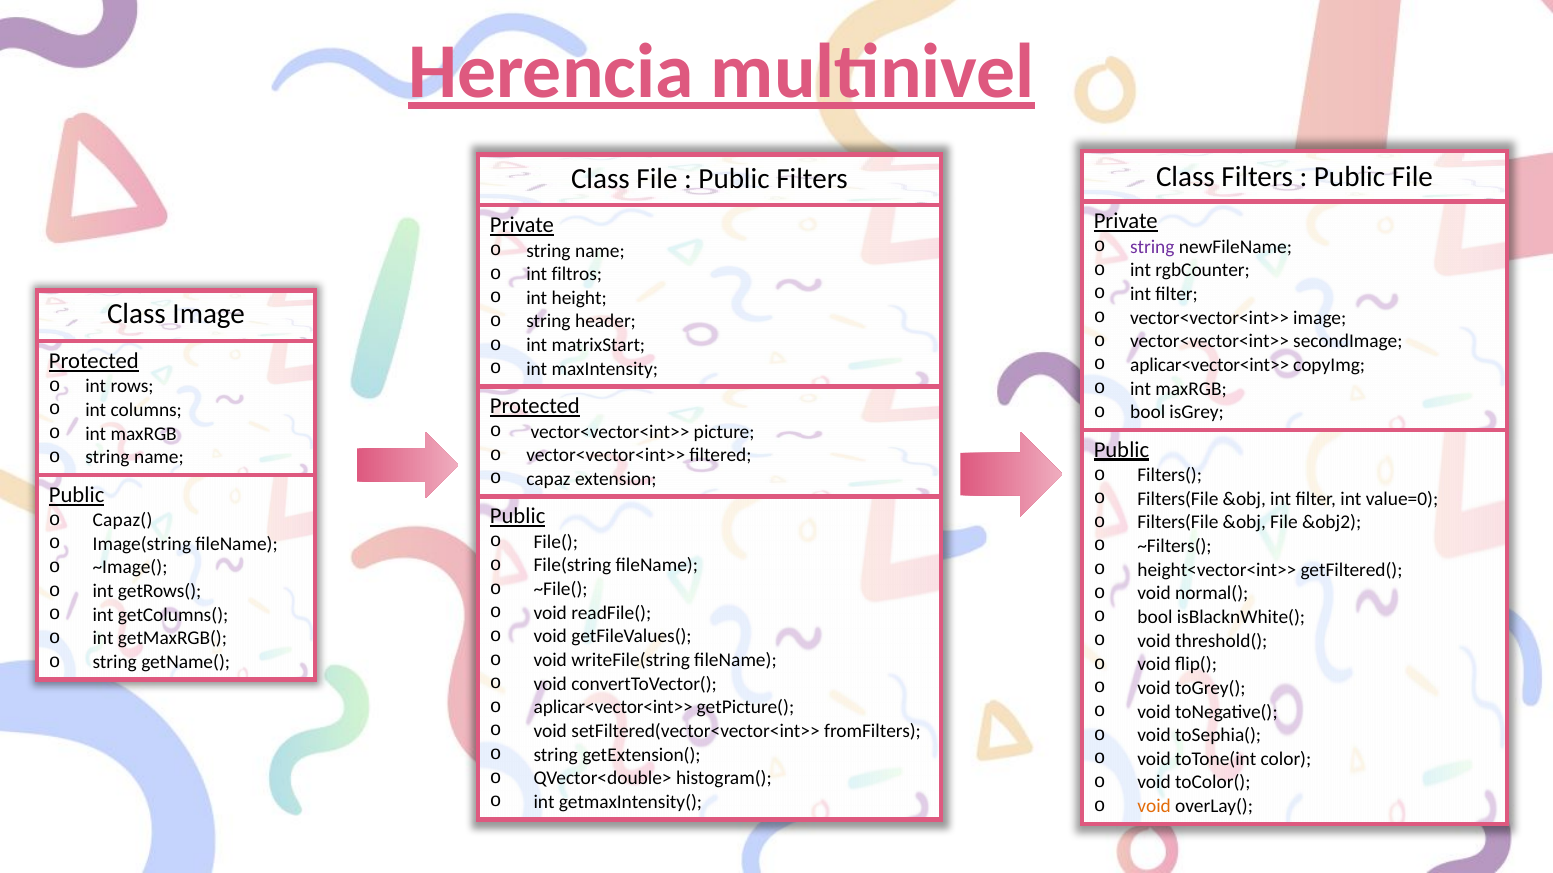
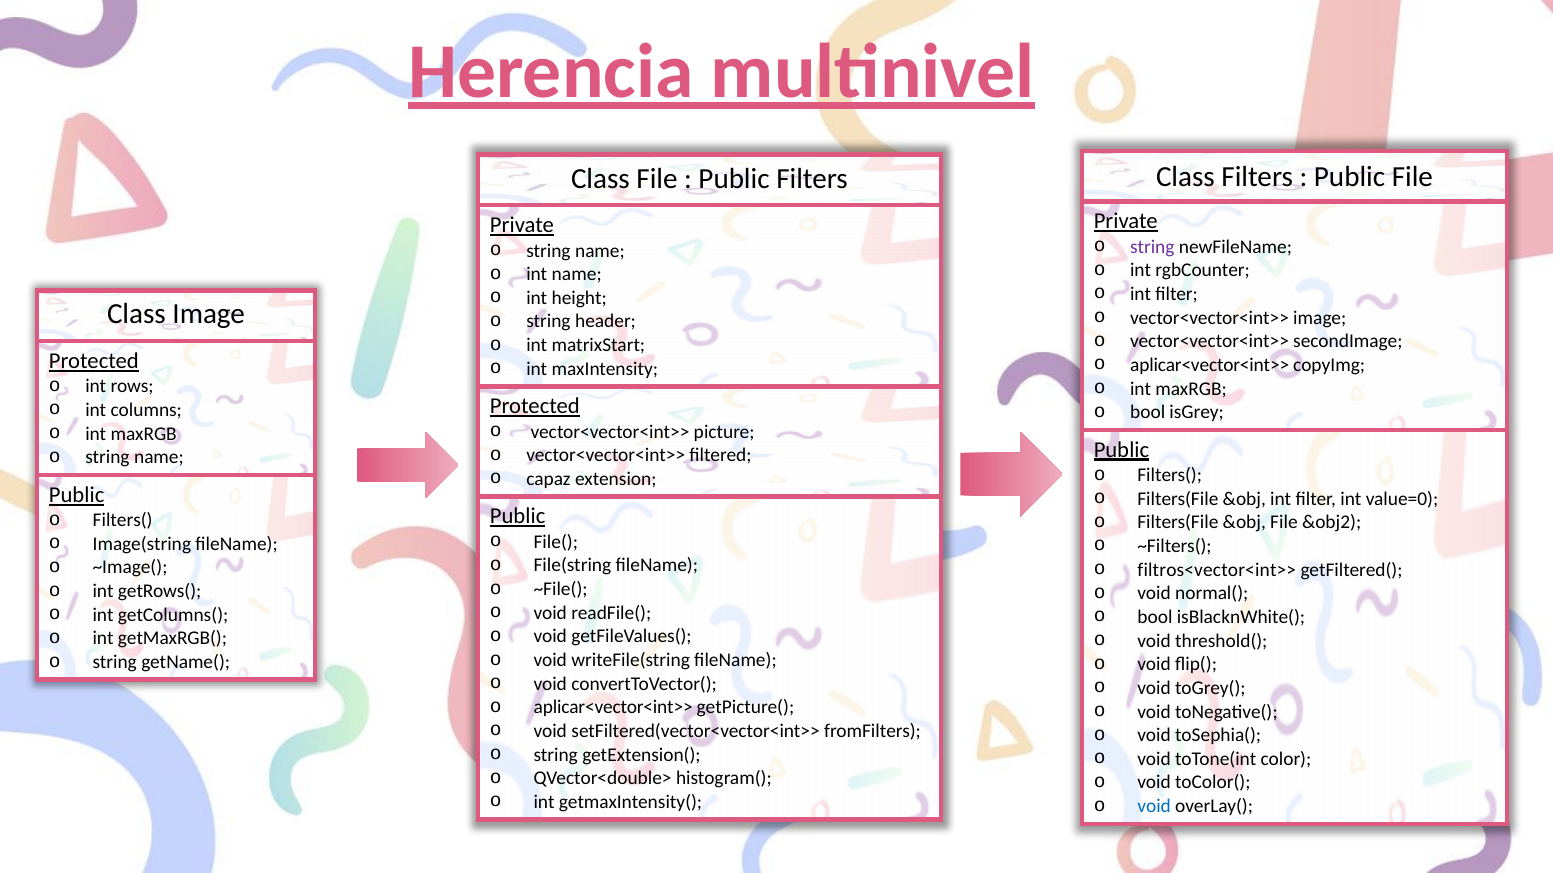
int filtros: filtros -> name (577, 274)
Capaz(: Capaz( -> Filters( (123, 521)
height<vector<int>>: height<vector<int>> -> filtros<vector<int>> (1217, 570)
void colour: orange -> blue (1154, 807)
